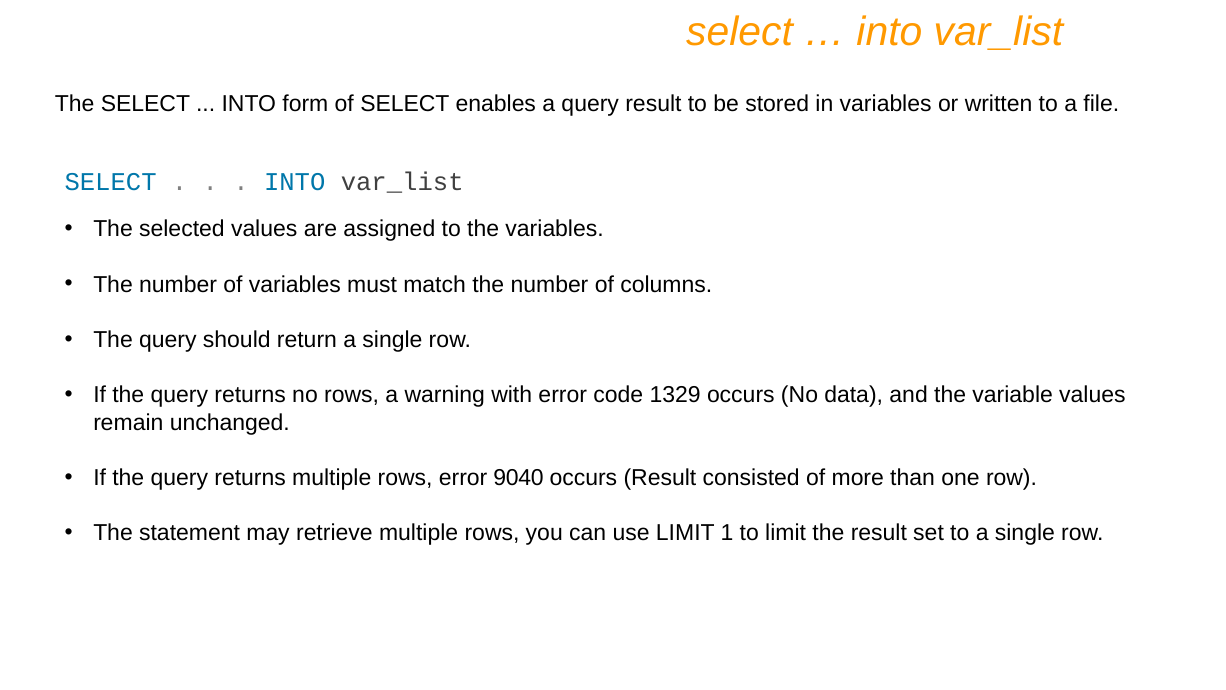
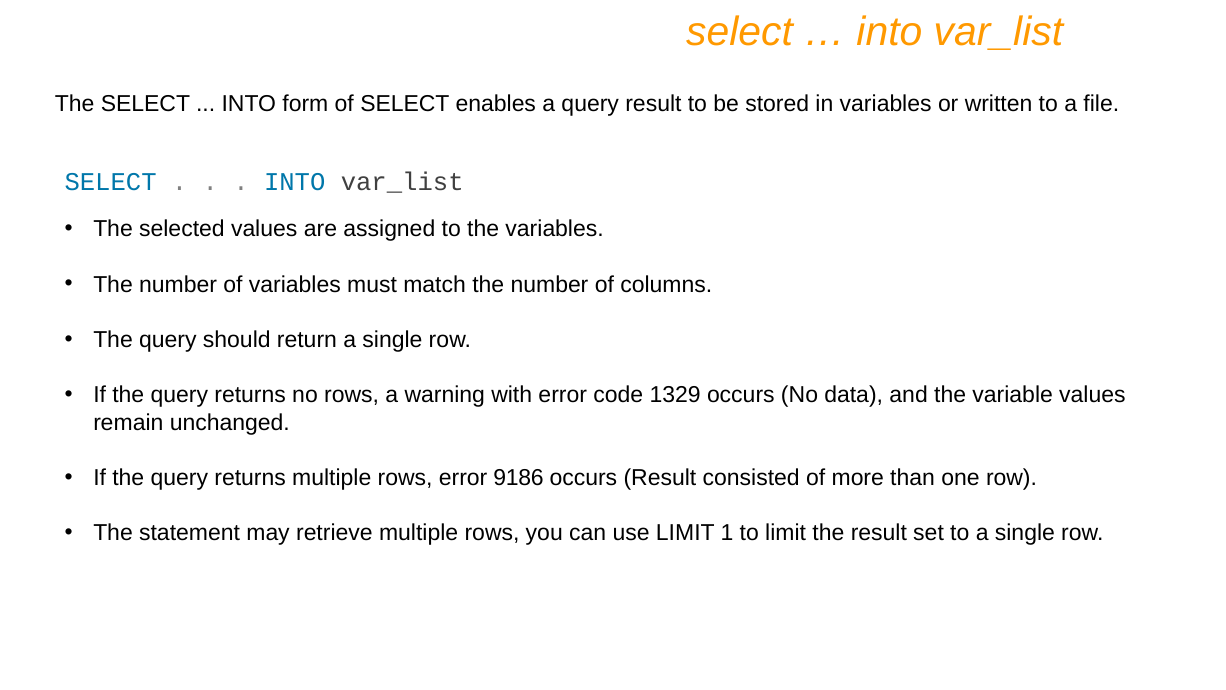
9040: 9040 -> 9186 (519, 478)
